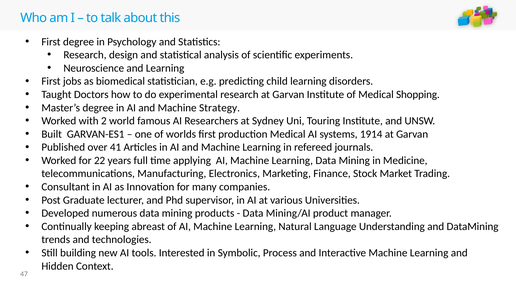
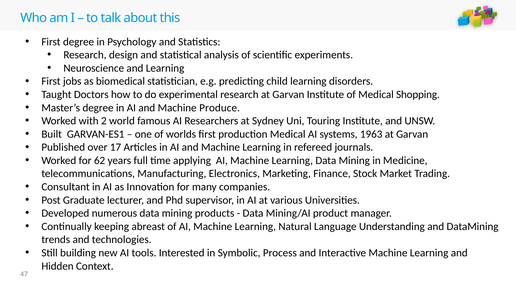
Strategy: Strategy -> Produce (220, 108)
1914: 1914 -> 1963 (371, 134)
41: 41 -> 17 (116, 147)
22: 22 -> 62 (100, 161)
